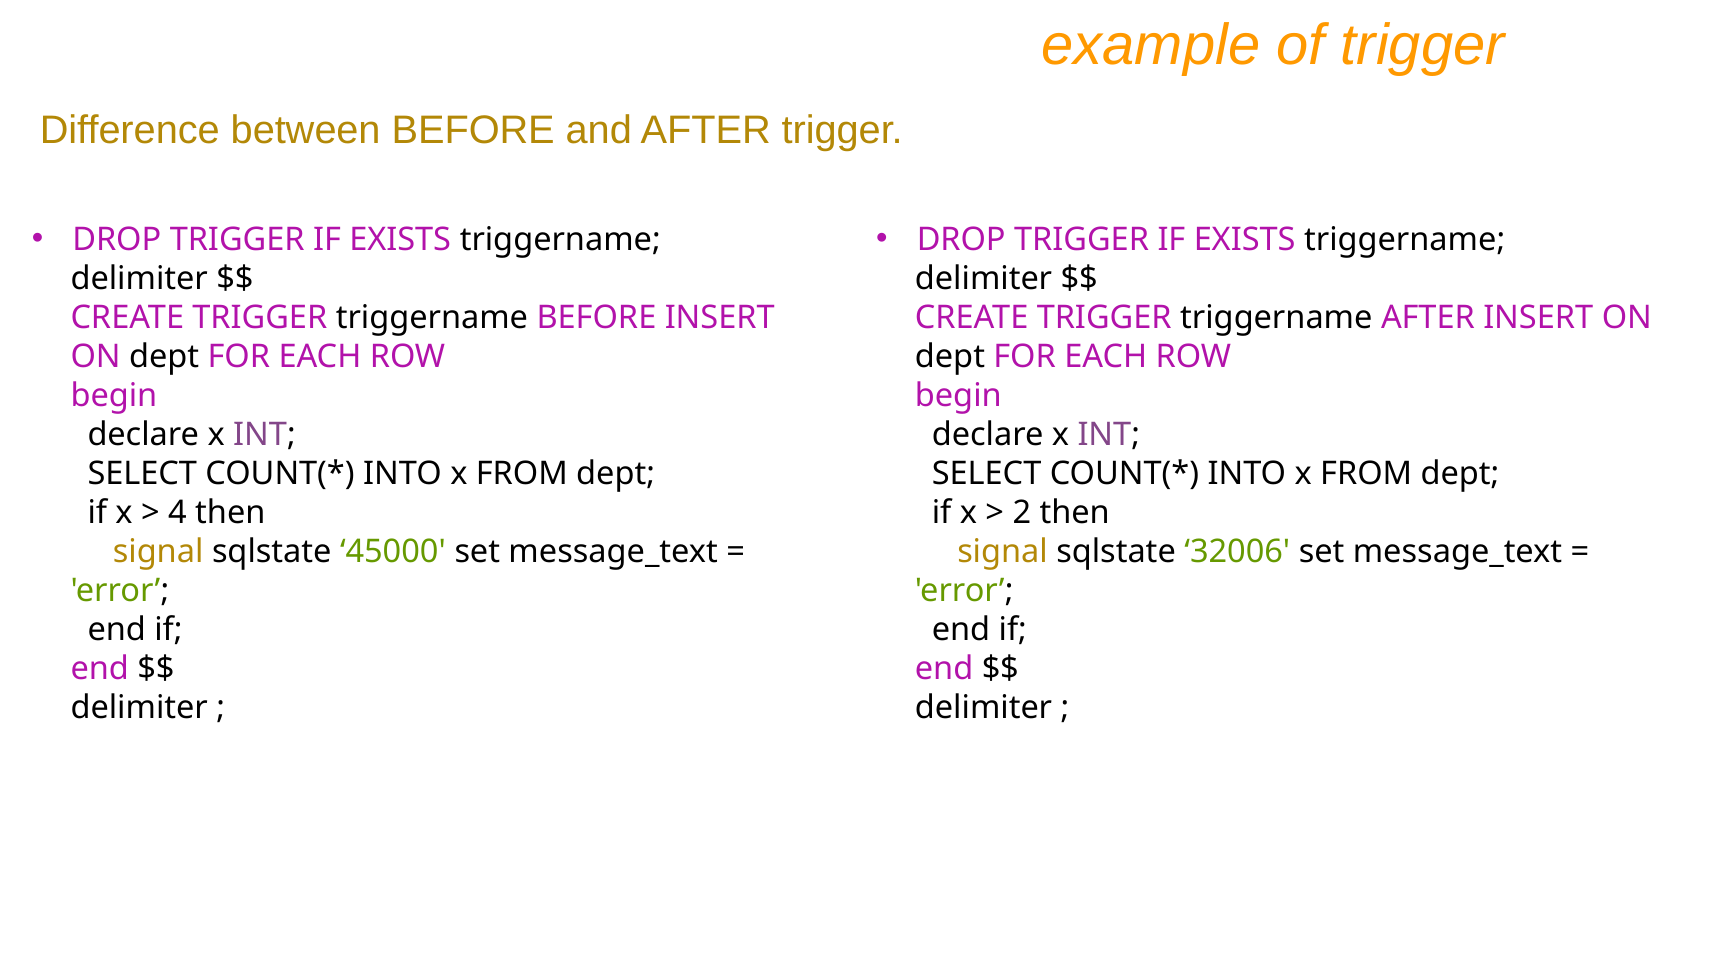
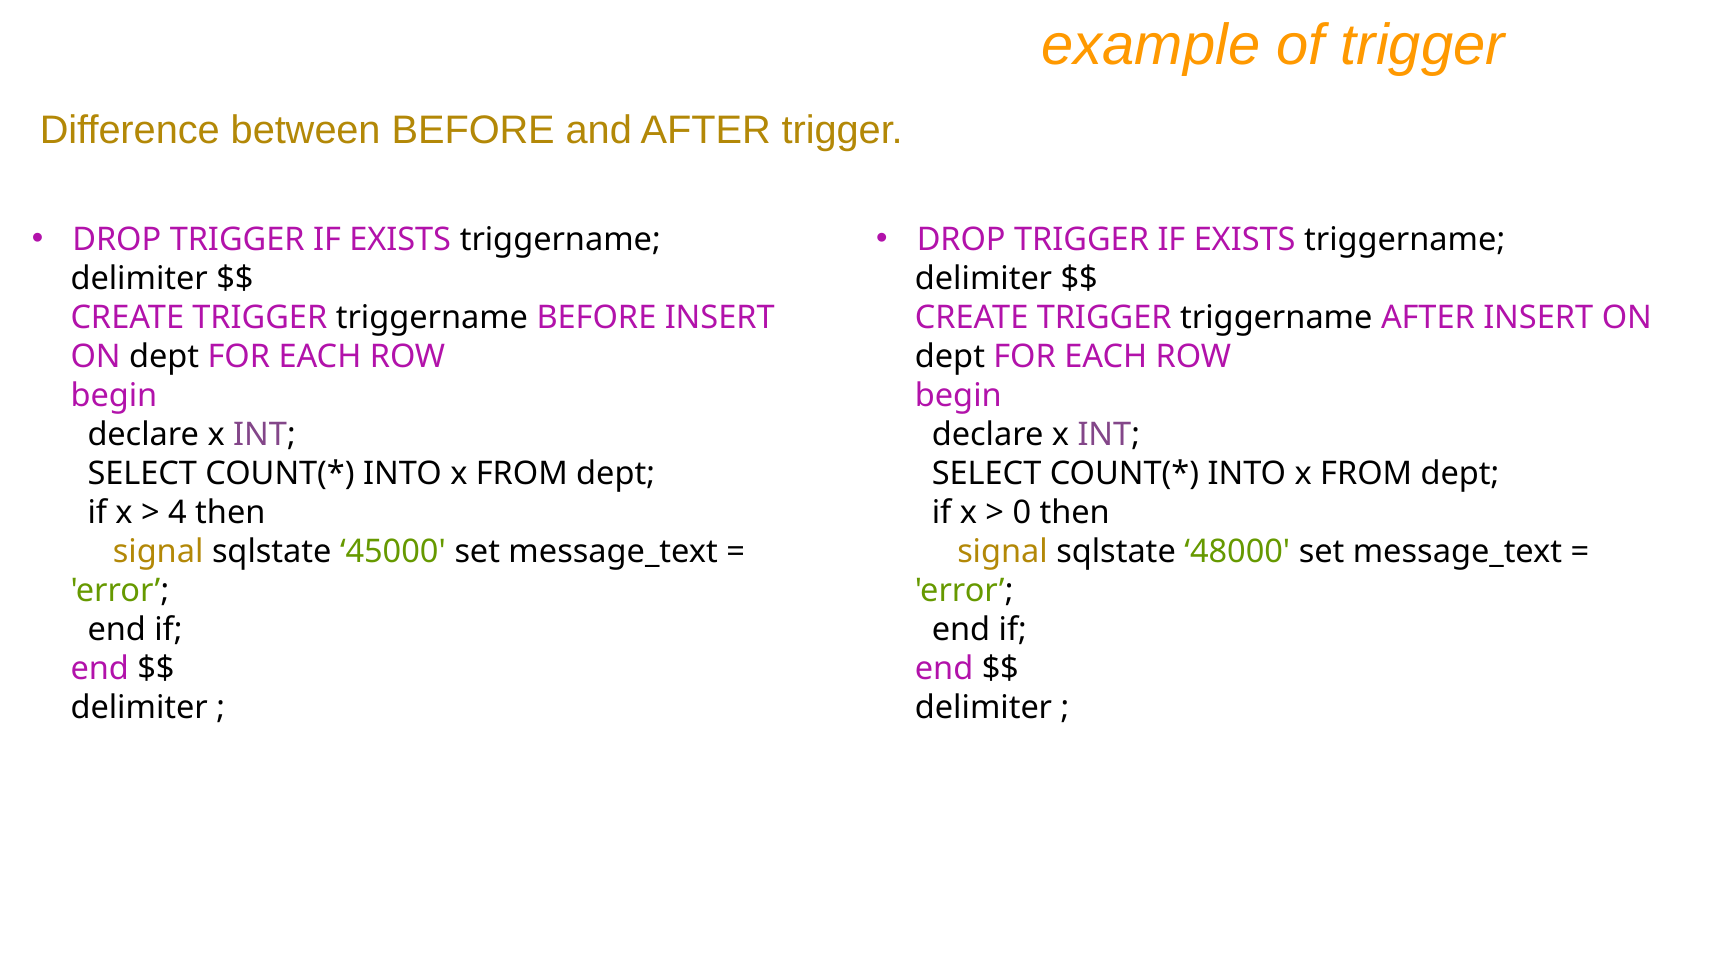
2: 2 -> 0 (1022, 513)
32006: 32006 -> 48000 (1237, 552)
